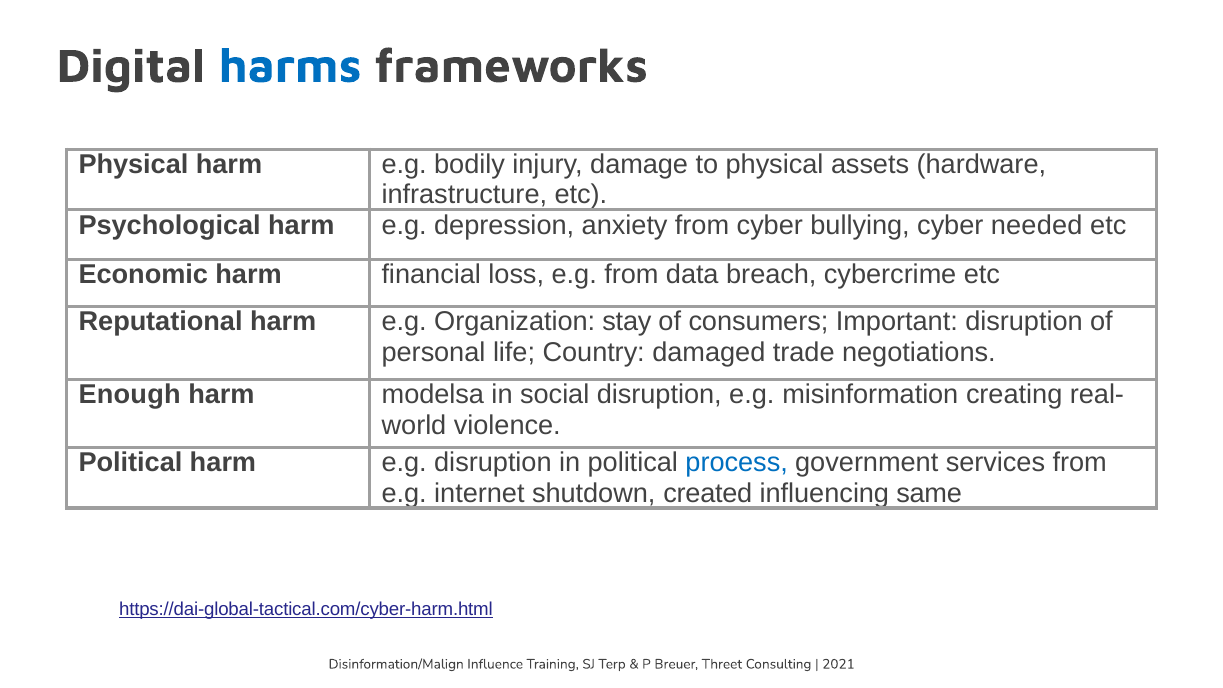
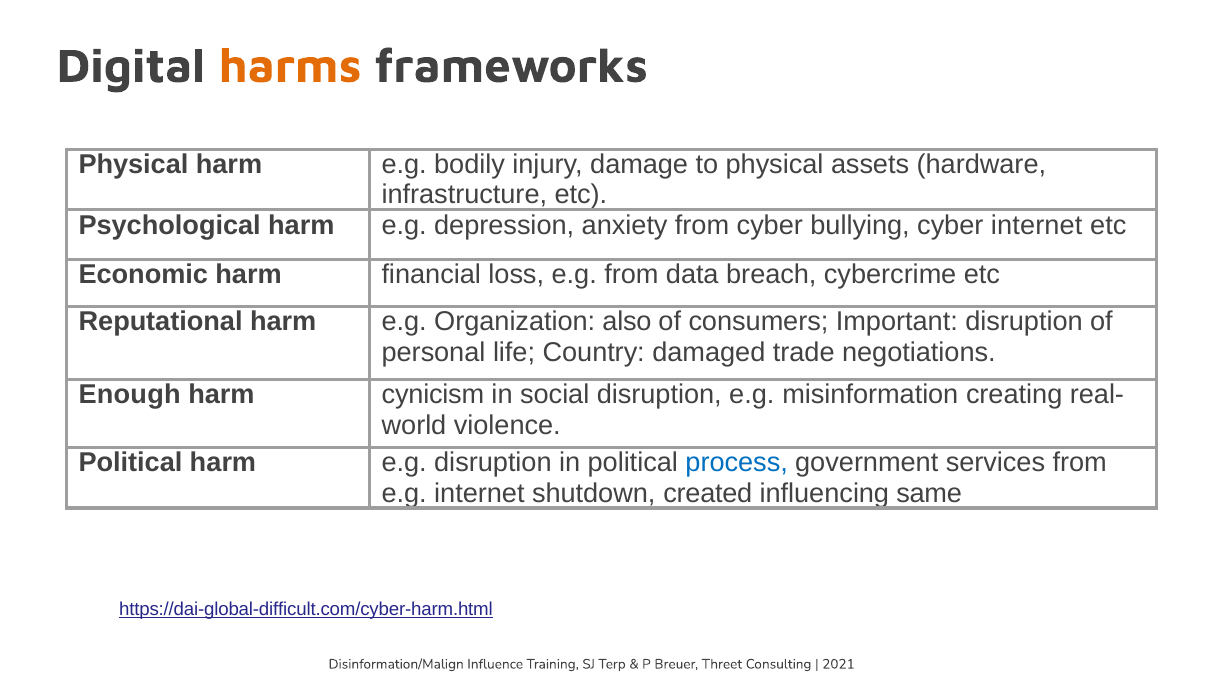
harms colour: blue -> orange (290, 66)
cyber needed: needed -> internet (1037, 225)
stay: stay -> also (627, 322)
modelsa: modelsa -> cynicism (433, 395)
https://dai-global-tactical.com/cyber-harm.html: https://dai-global-tactical.com/cyber-harm.html -> https://dai-global-difficult.com/cyber-harm.html (306, 610)
